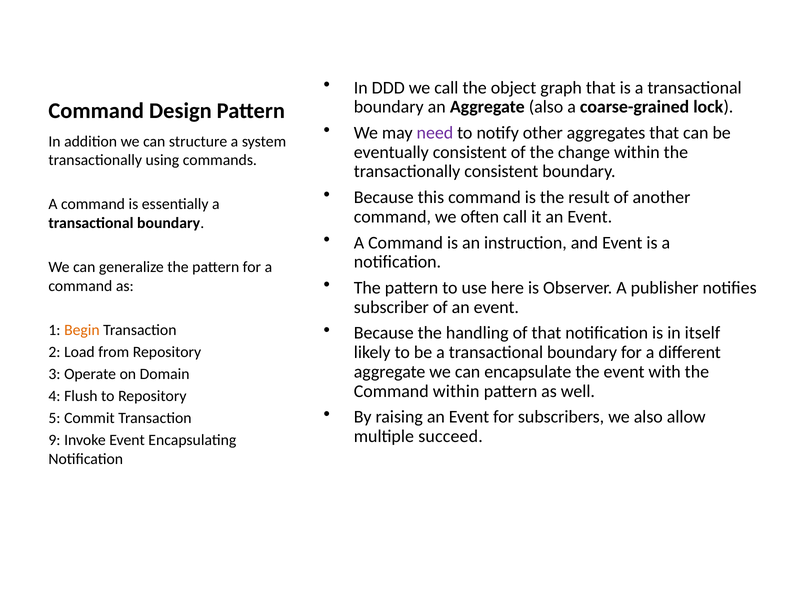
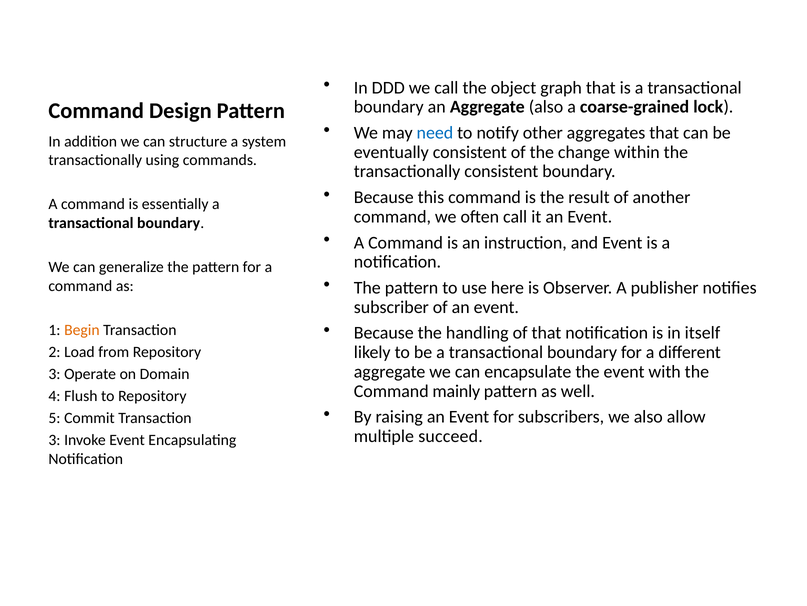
need colour: purple -> blue (435, 133)
Command within: within -> mainly (456, 391)
9: 9 -> 3 (54, 440)
